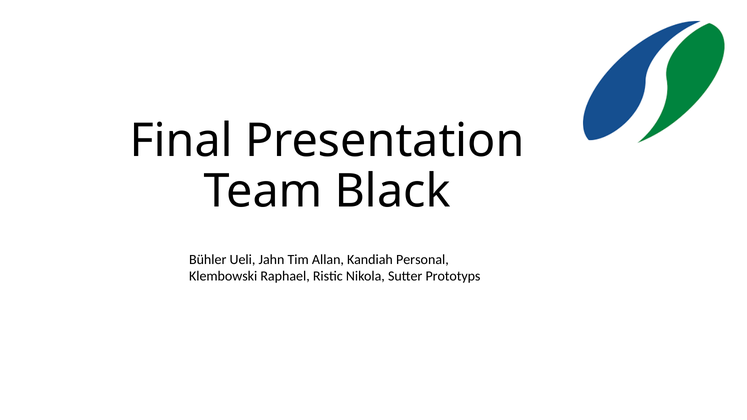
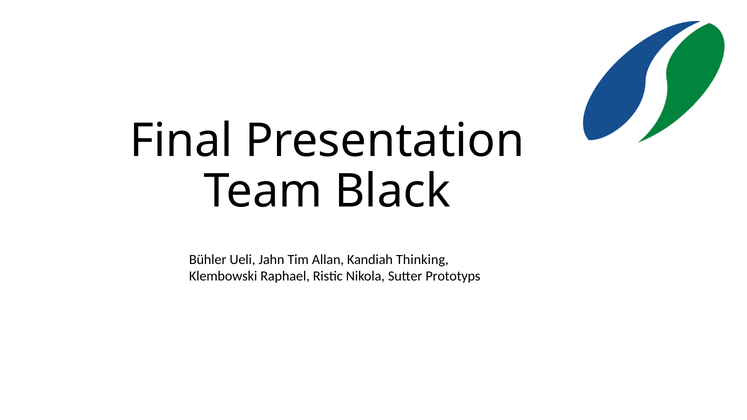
Personal: Personal -> Thinking (422, 260)
